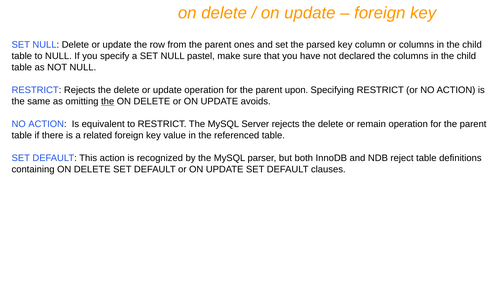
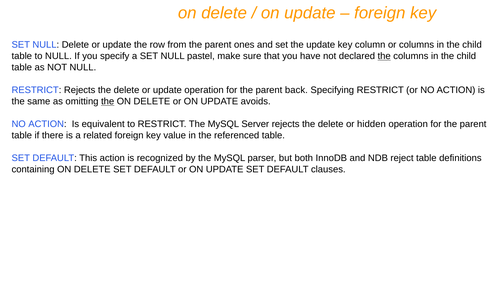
the parsed: parsed -> update (321, 45)
the underline: none -> present (384, 56)
upon: upon -> back (296, 90)
remain: remain -> hidden (371, 124)
